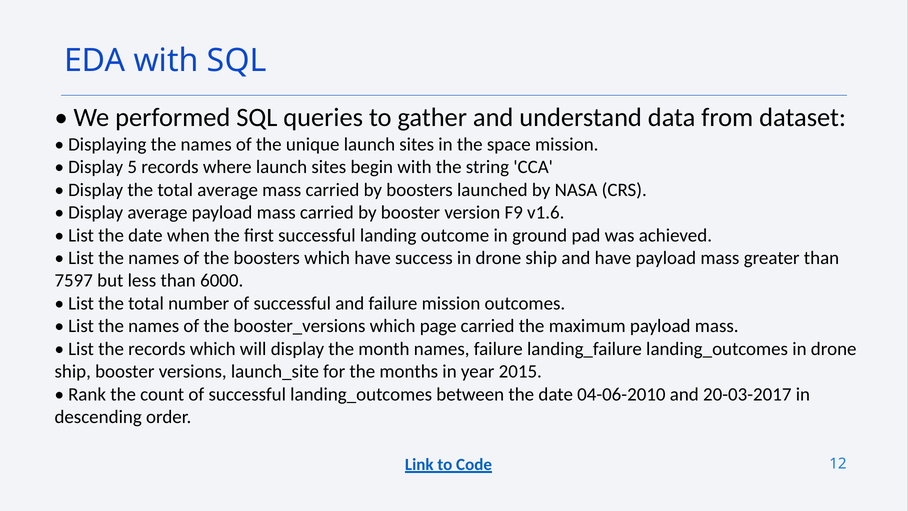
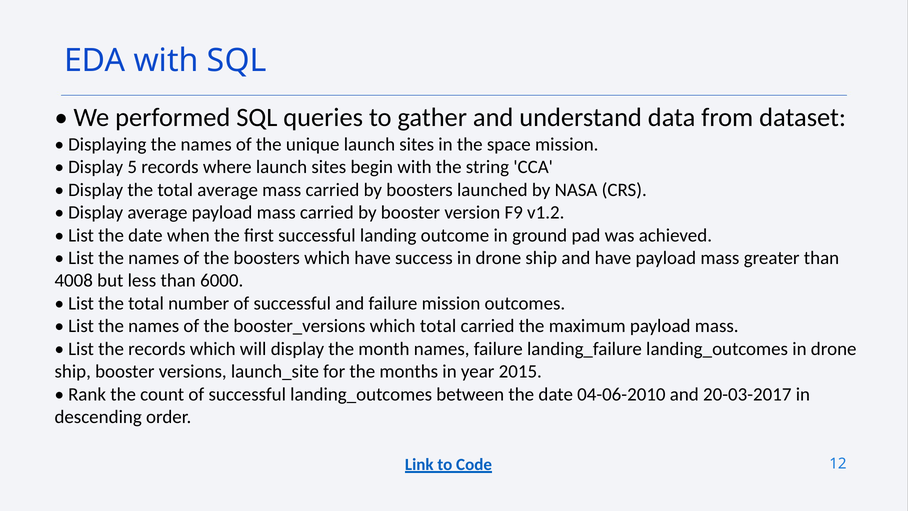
v1.6: v1.6 -> v1.2 (546, 212)
7597: 7597 -> 4008 (74, 281)
which page: page -> total (438, 326)
